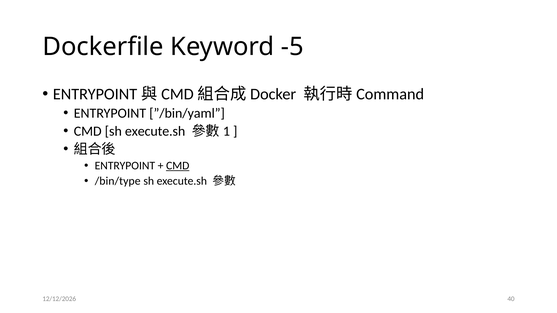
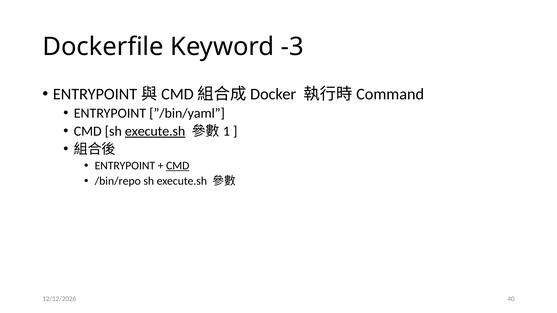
-5: -5 -> -3 (292, 47)
execute.sh underline: none -> present (155, 131)
/bin/type: /bin/type -> /bin/repo (118, 181)
